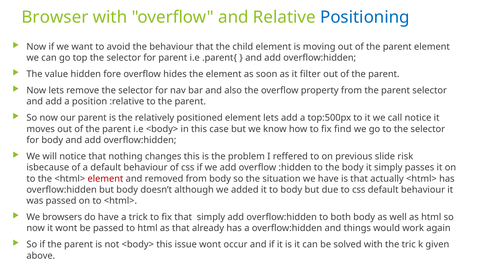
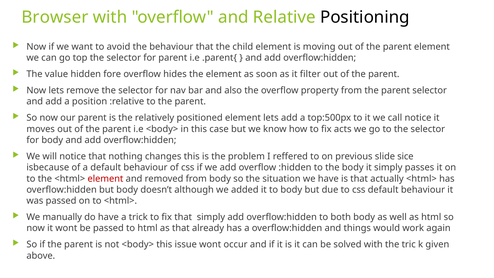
Positioning colour: blue -> black (365, 17)
find: find -> acts (343, 129)
risk: risk -> sice (405, 156)
browsers: browsers -> manually (62, 217)
